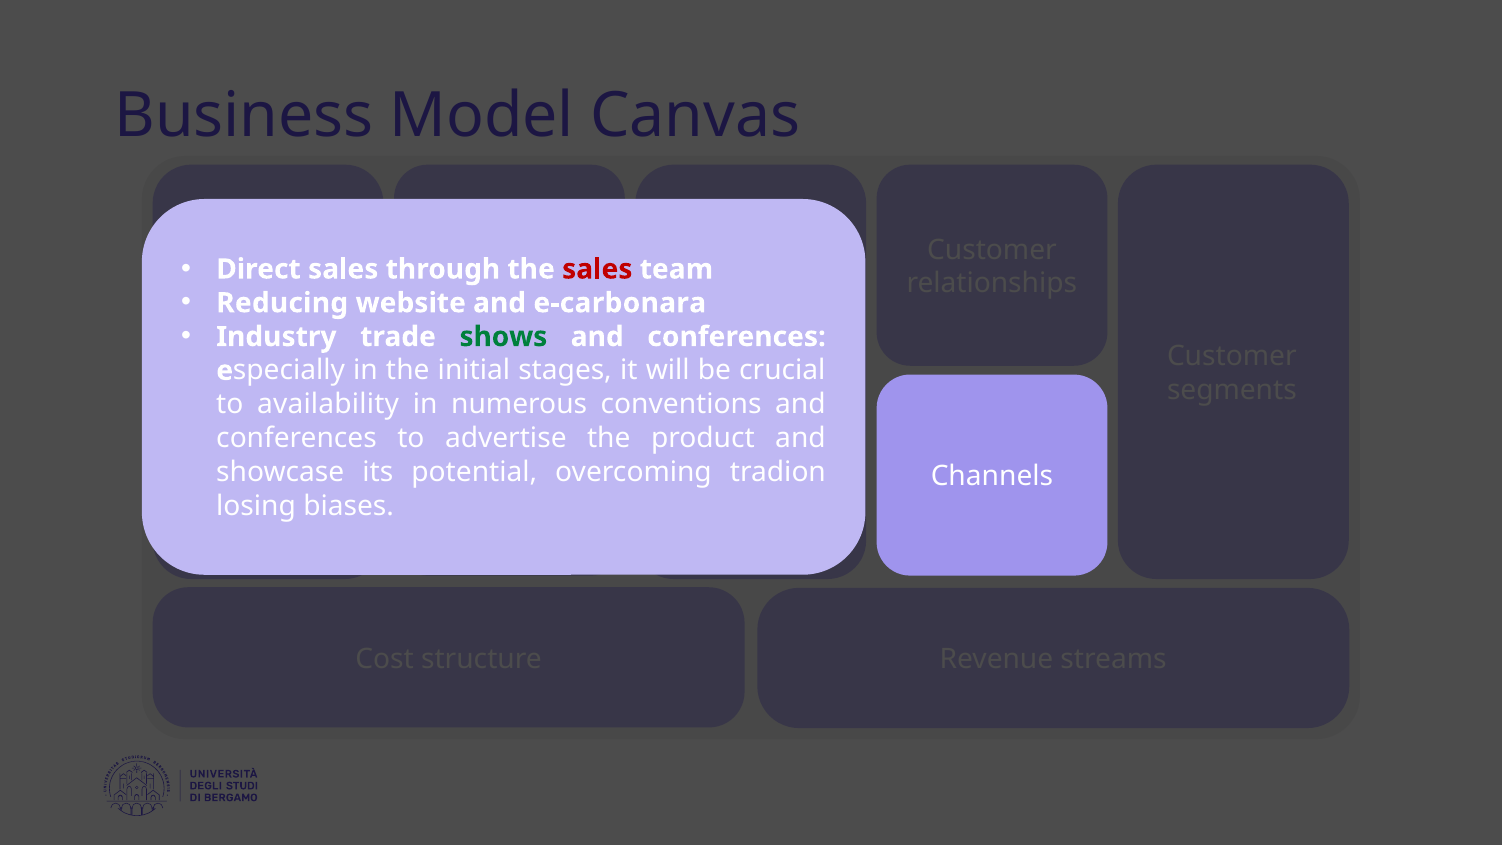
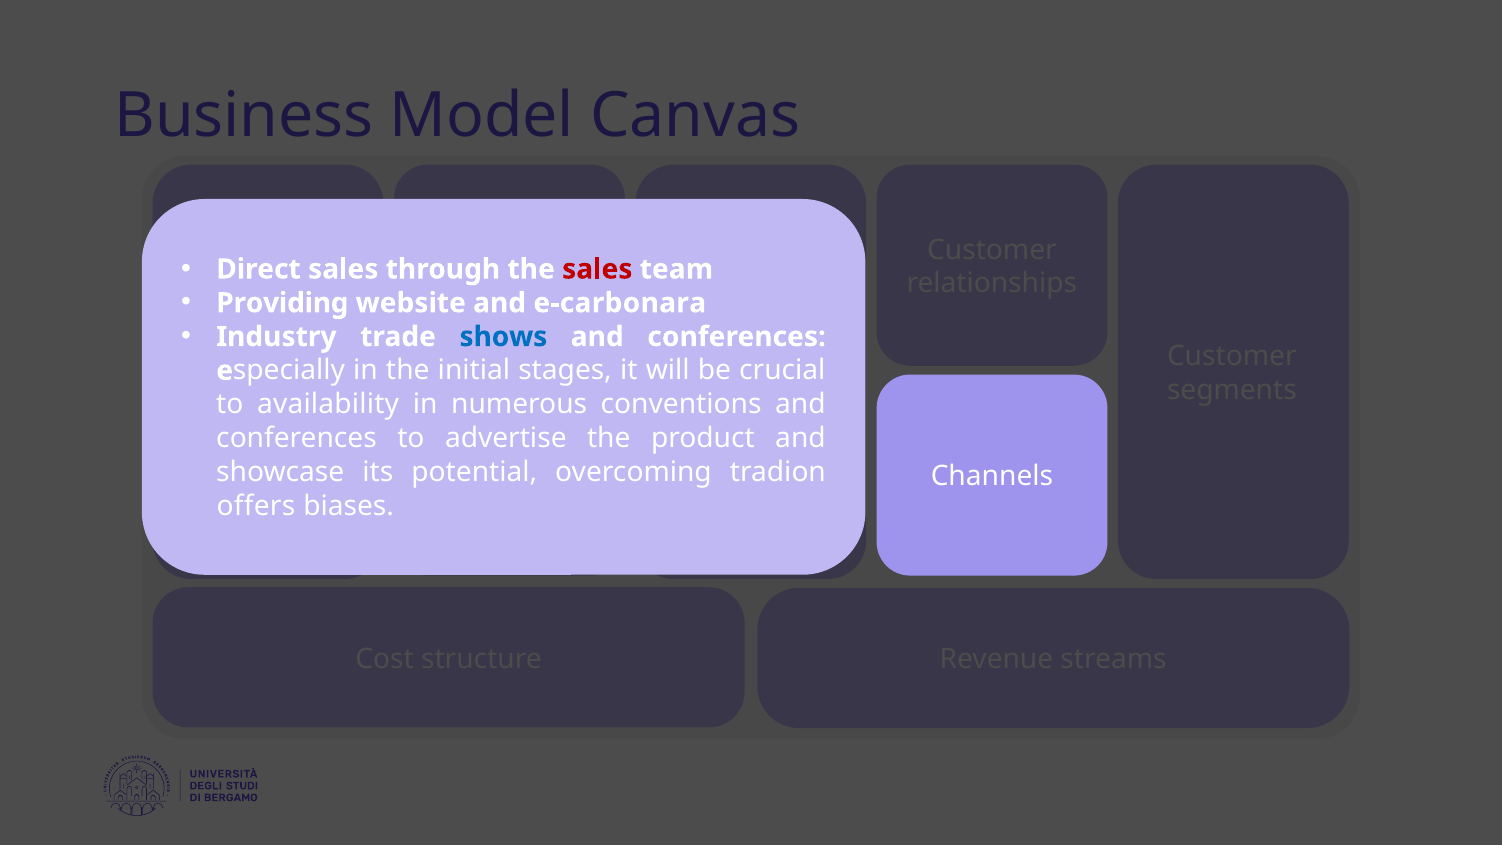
Reducing: Reducing -> Providing (282, 303)
shows colour: green -> blue (503, 337)
losing: losing -> offers (256, 506)
